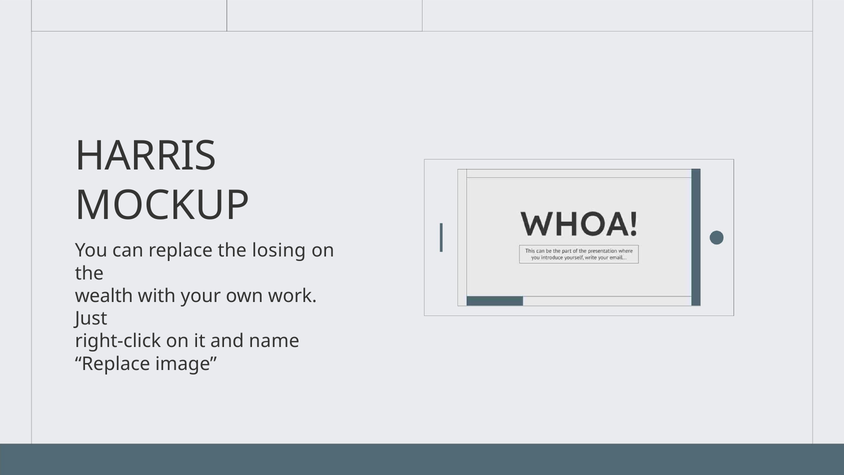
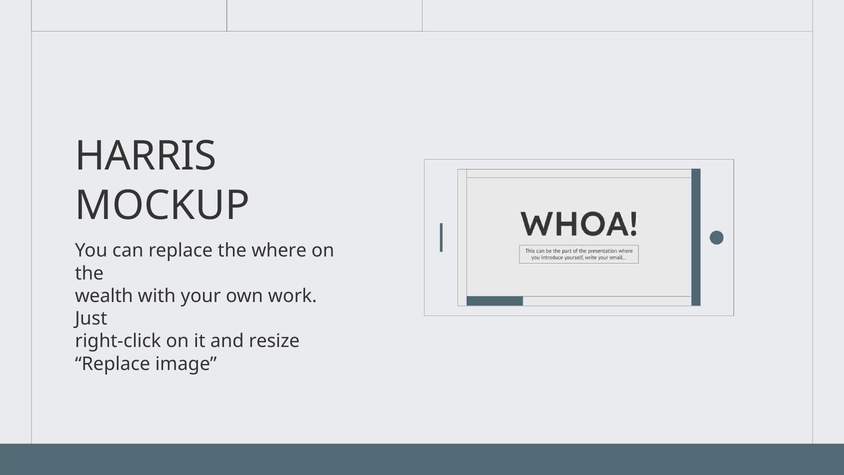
losing: losing -> where (279, 250)
name: name -> resize (274, 341)
